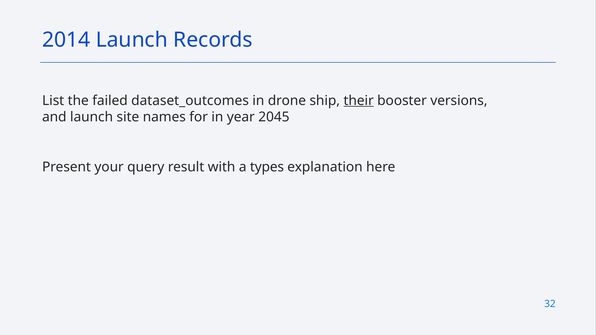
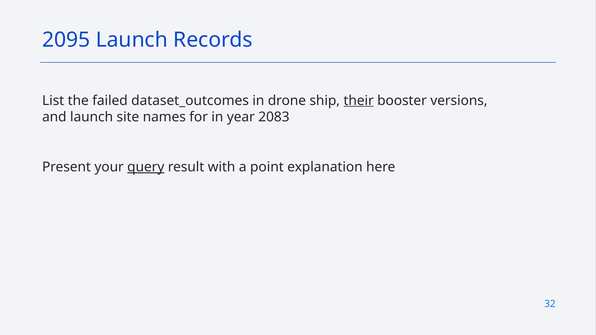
2014: 2014 -> 2095 (66, 40)
2045: 2045 -> 2083 (274, 117)
query underline: none -> present (146, 167)
types: types -> point (267, 167)
